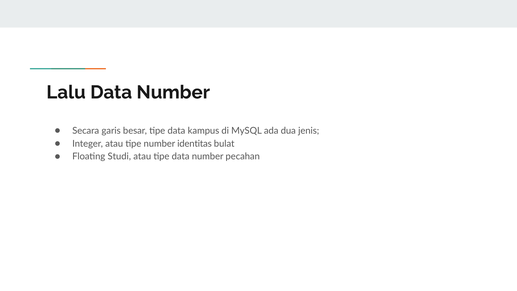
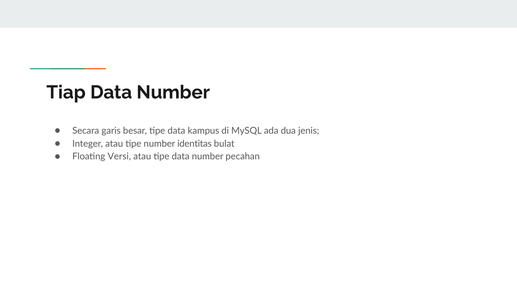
Lalu: Lalu -> Tiap (66, 92)
Studi: Studi -> Versi (119, 156)
